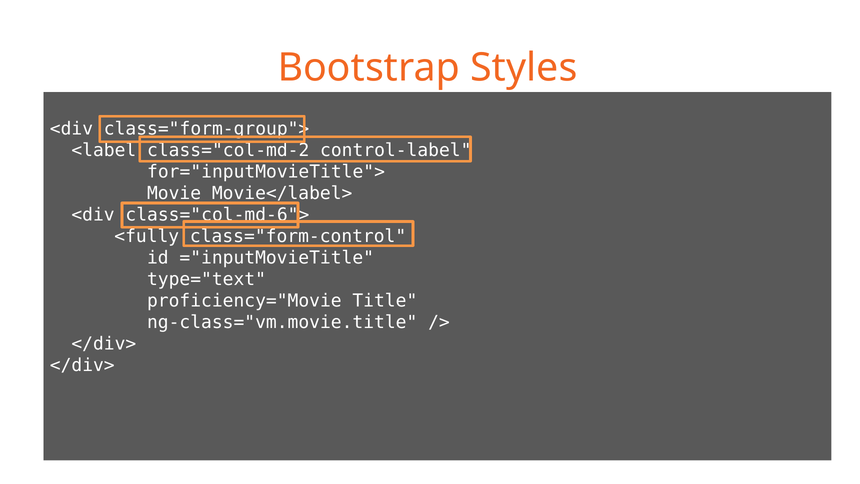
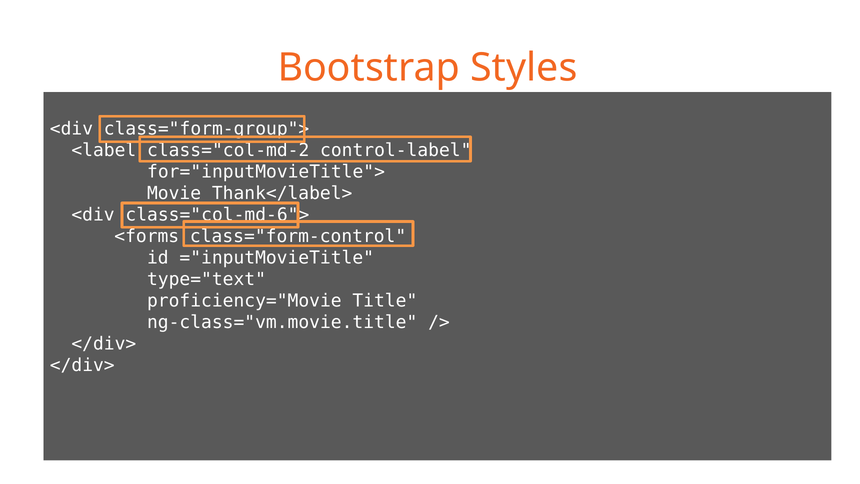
Movie</label>: Movie</label> -> Thank</label> (282, 193)
<fully: <fully -> <forms (147, 236)
